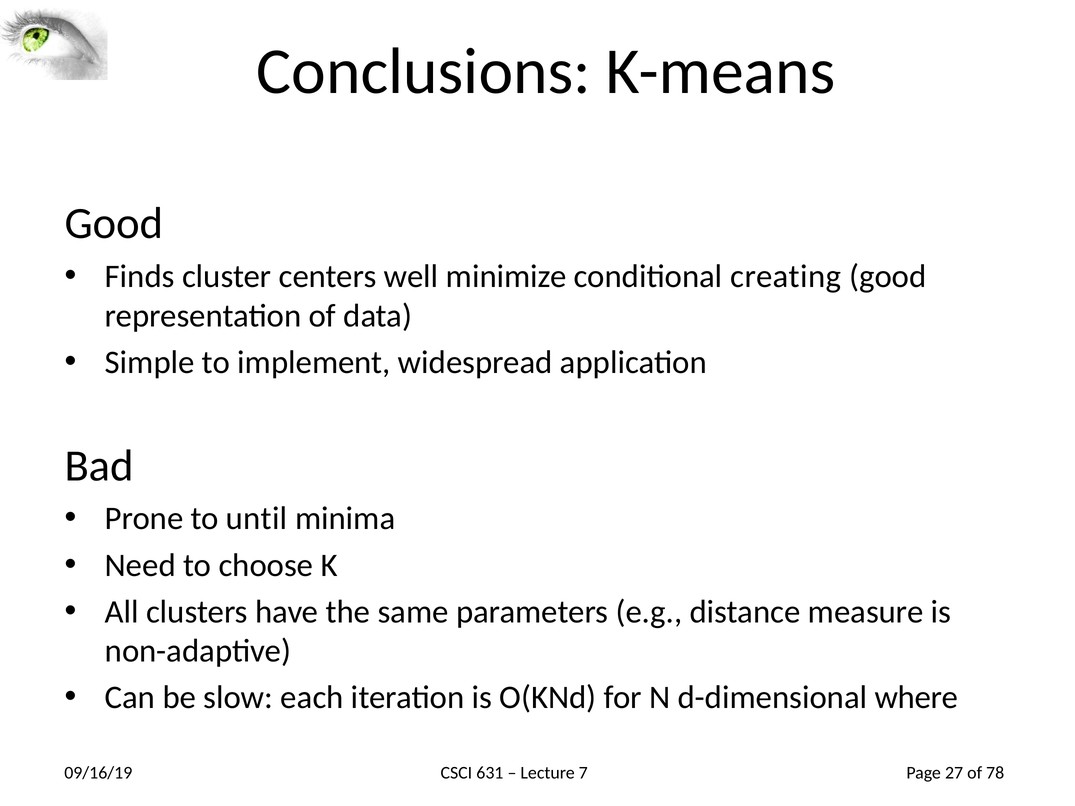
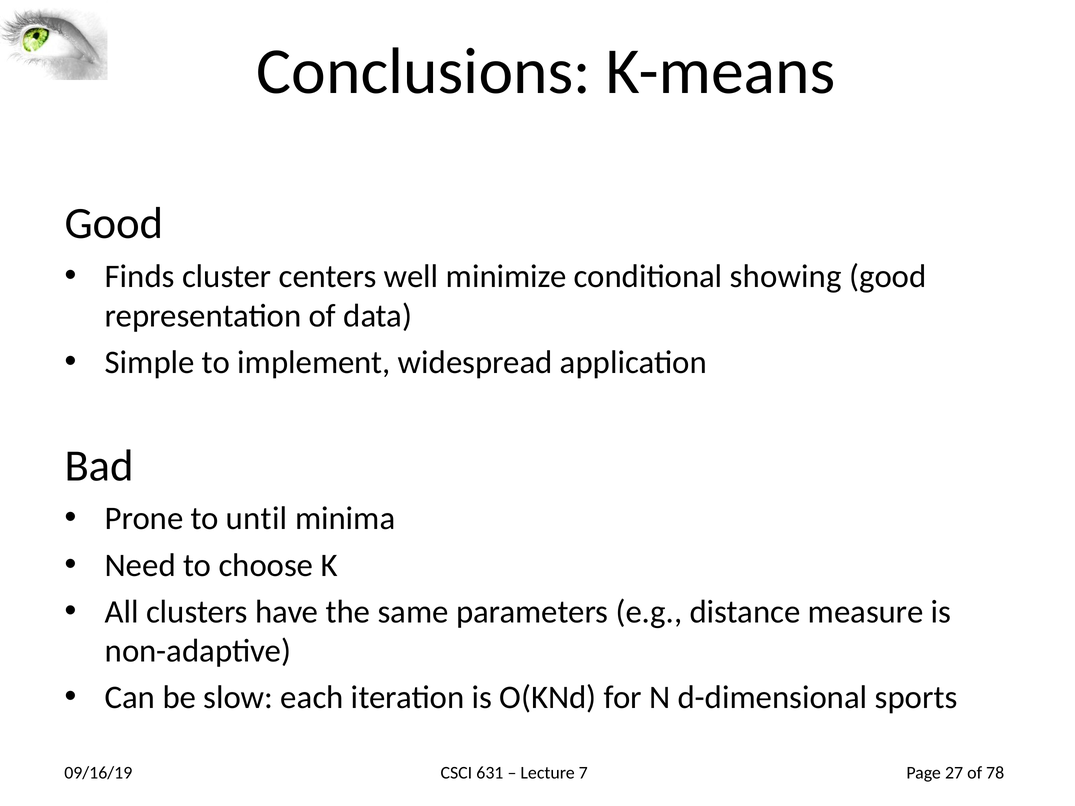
creating: creating -> showing (786, 276)
where: where -> sports (916, 698)
